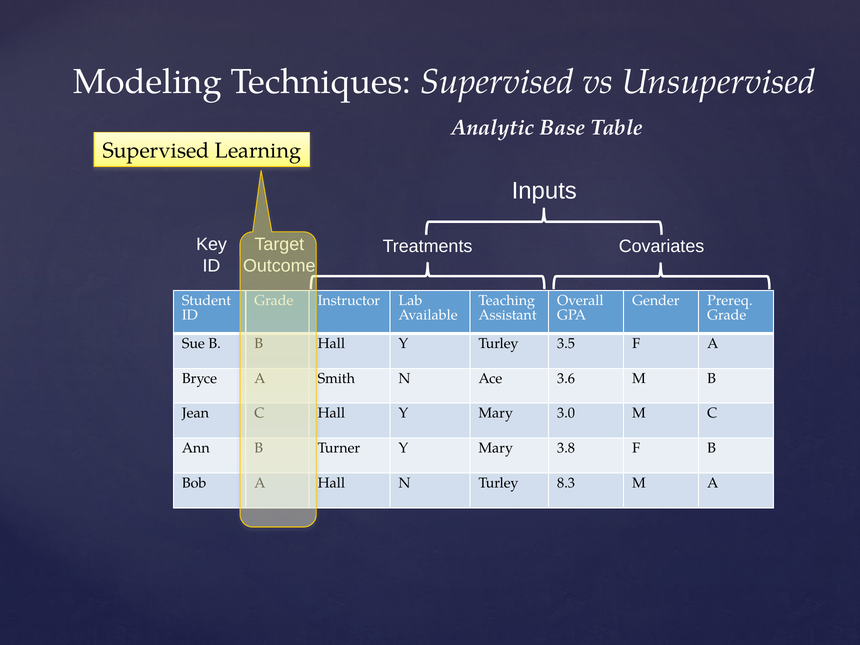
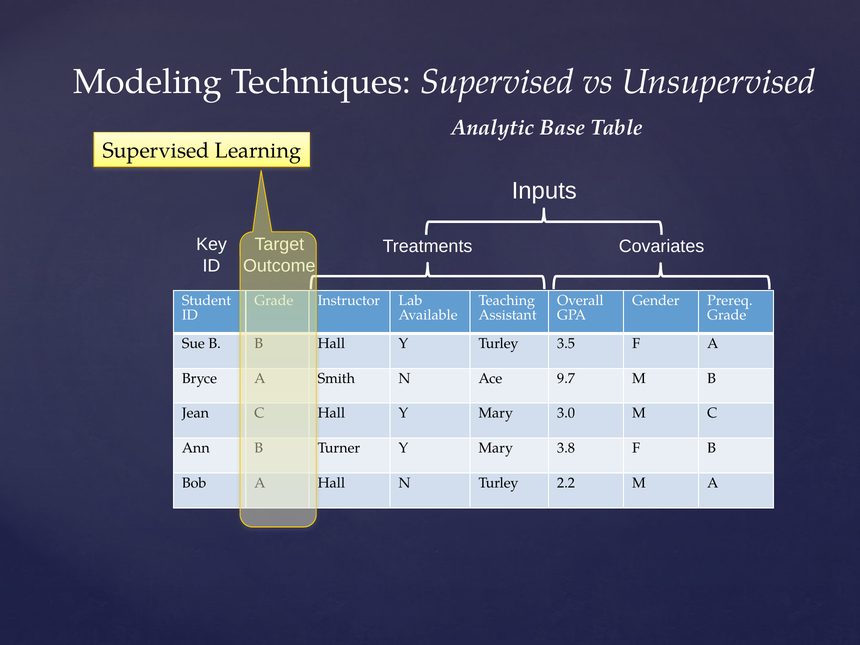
3.6: 3.6 -> 9.7 (566, 378)
8.3: 8.3 -> 2.2 (566, 483)
